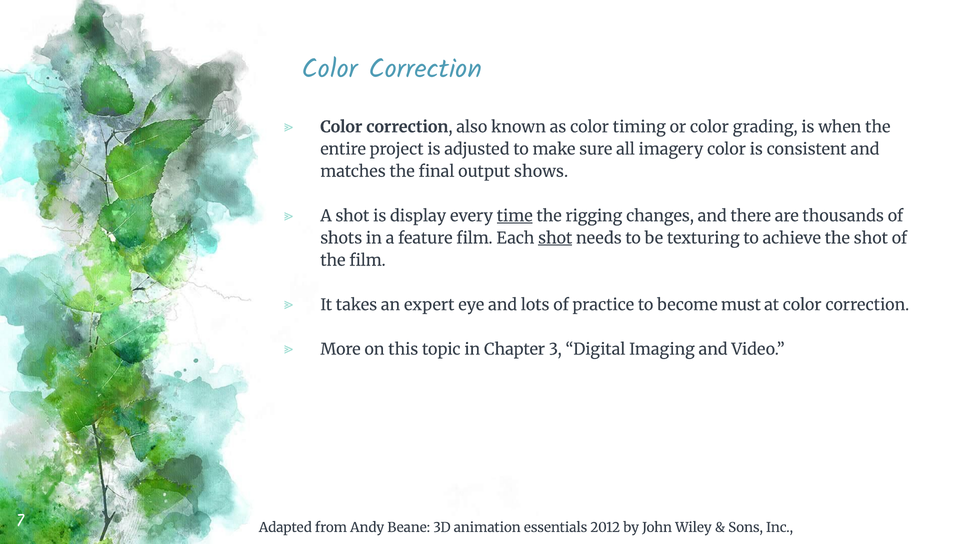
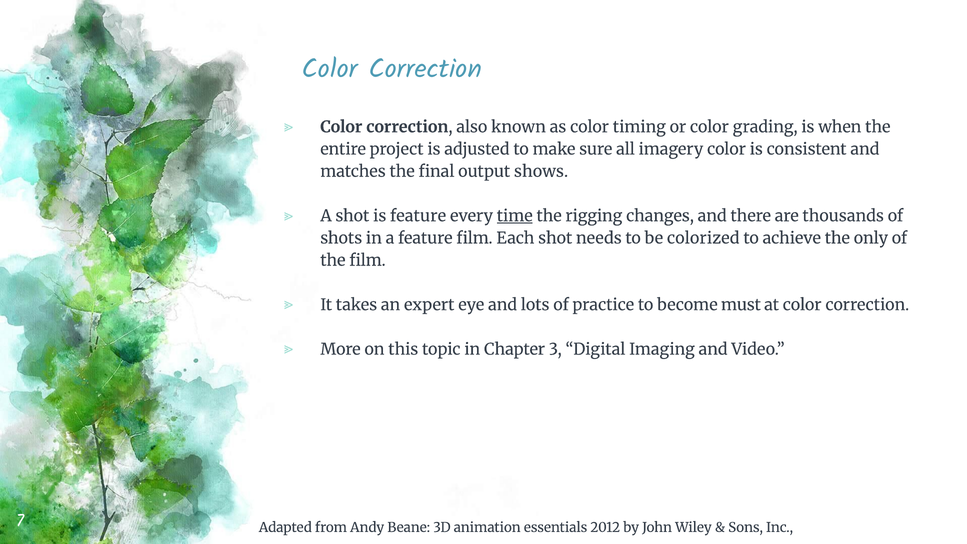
is display: display -> feature (418, 216)
shot underline: present -> none (555, 238)
texturing: texturing -> colorized (703, 238)
the shot: shot -> only (871, 238)
